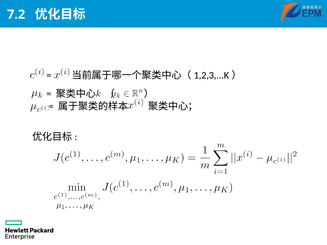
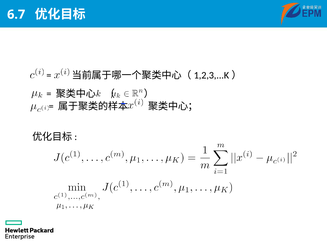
7.2: 7.2 -> 6.7 (16, 15)
